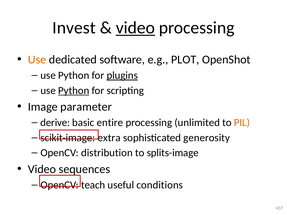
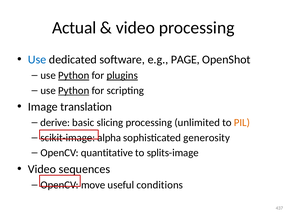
Invest: Invest -> Actual (74, 28)
video underline: present -> none (135, 28)
Use colour: orange -> blue (37, 60)
PLOT: PLOT -> PAGE (185, 60)
Python underline: none -> present (74, 75)
parameter: parameter -> translation (86, 107)
entire: entire -> slicing (110, 123)
extra: extra -> alpha (109, 138)
distribution: distribution -> quantitative (107, 153)
teach: teach -> move (93, 185)
